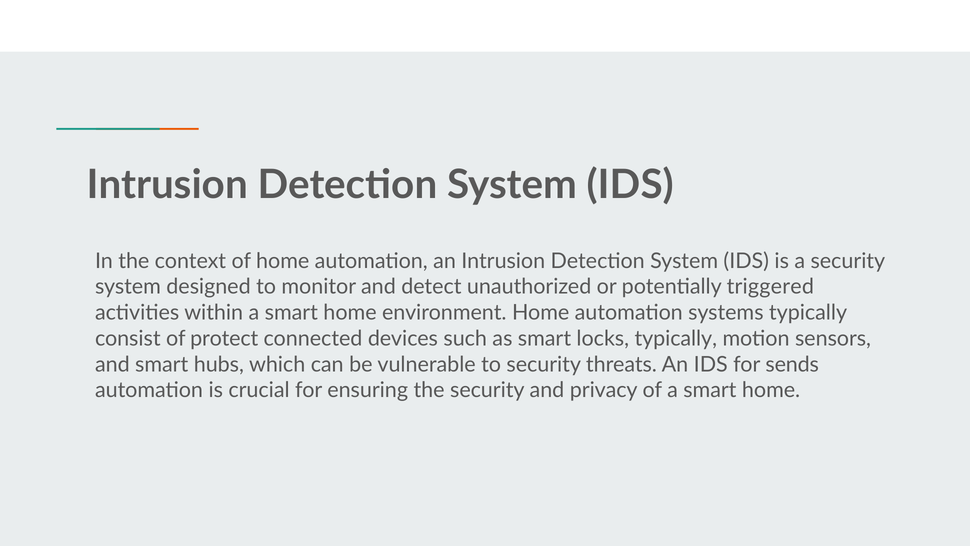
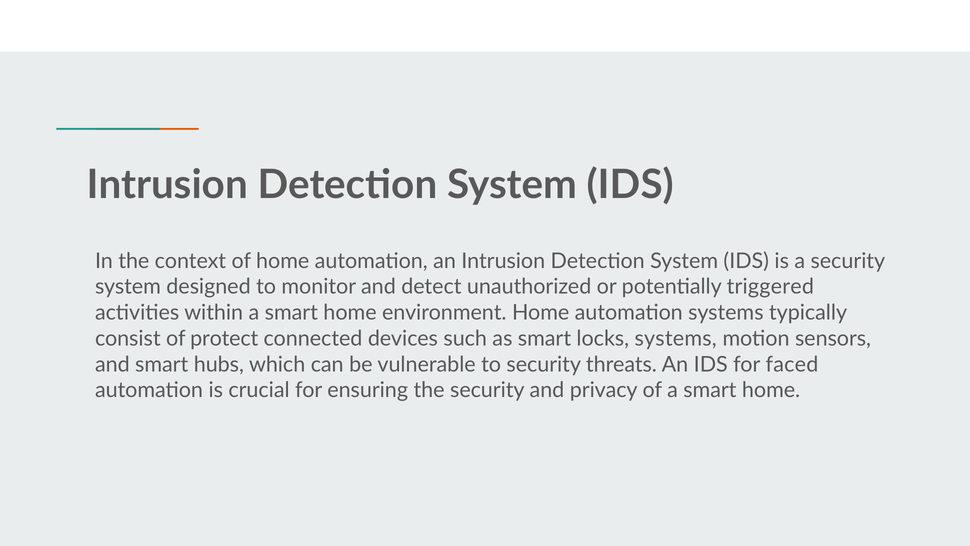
locks typically: typically -> systems (676, 338)
sends: sends -> faced (792, 364)
